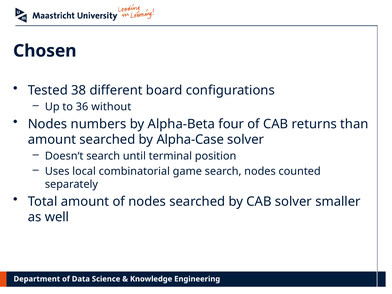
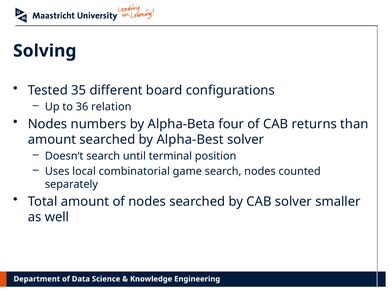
Chosen: Chosen -> Solving (45, 51)
38: 38 -> 35 (79, 90)
without: without -> relation (111, 107)
Alpha-Case: Alpha-Case -> Alpha-Best (190, 140)
